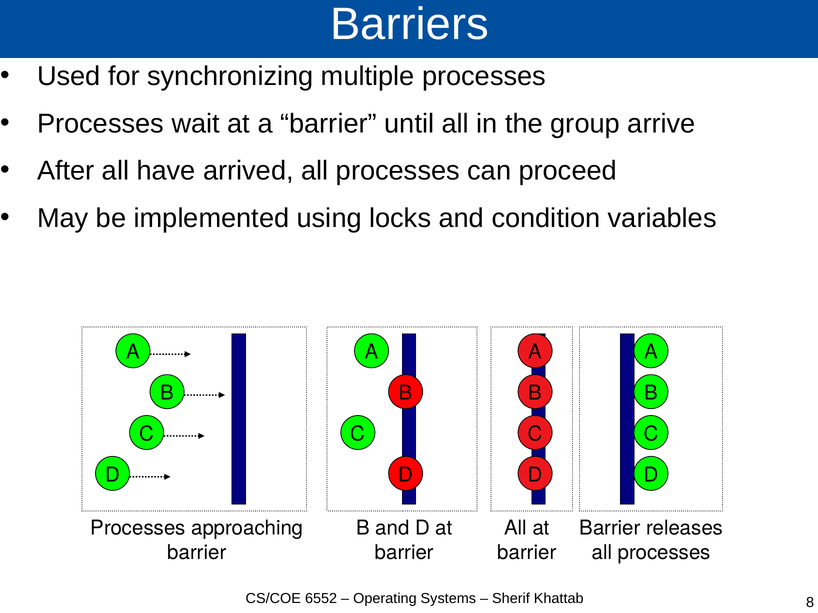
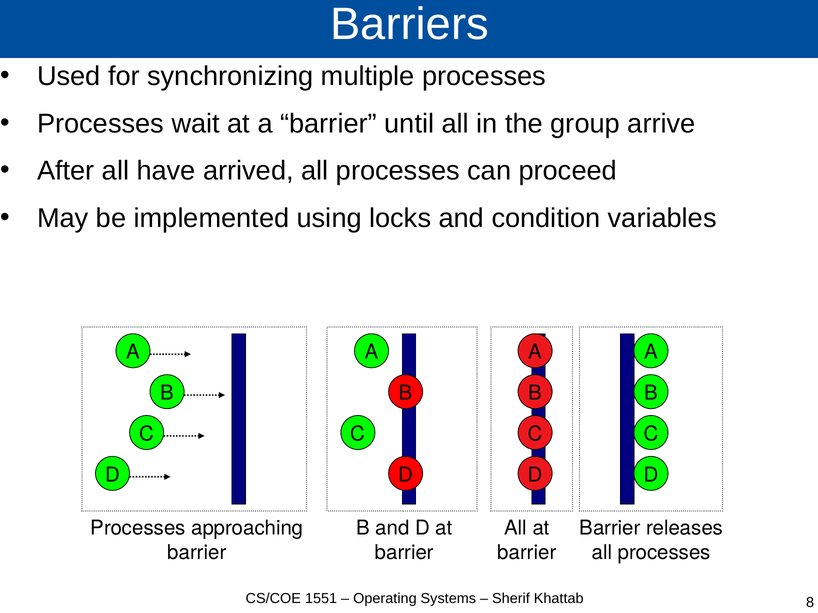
6552: 6552 -> 1551 (321, 599)
